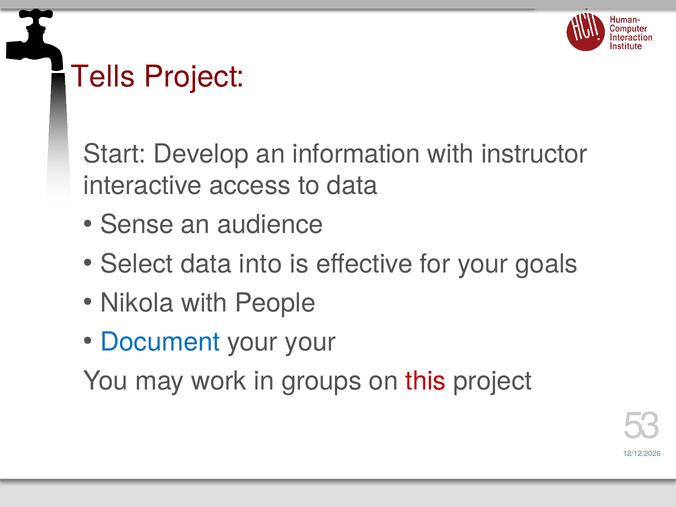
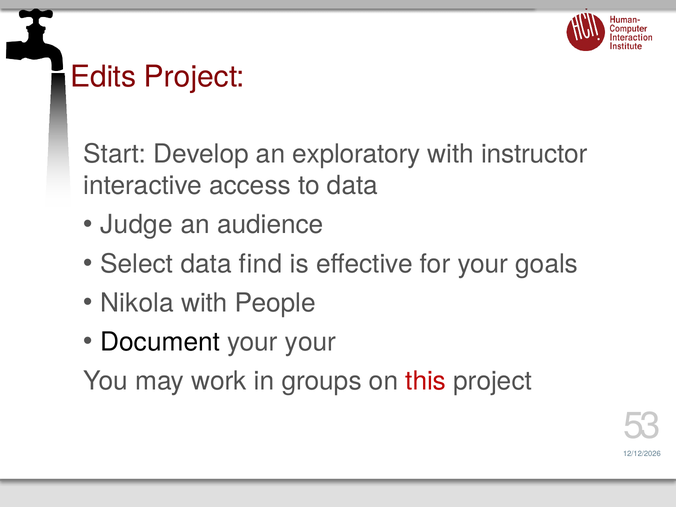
Tells: Tells -> Edits (103, 77)
information: information -> exploratory (356, 154)
Sense: Sense -> Judge (137, 225)
into: into -> find (261, 264)
Document colour: blue -> black (160, 342)
